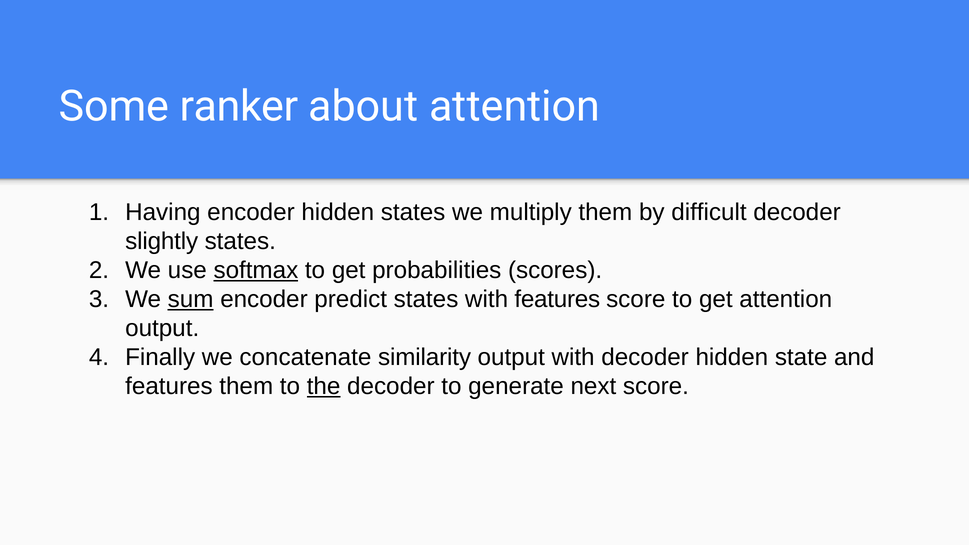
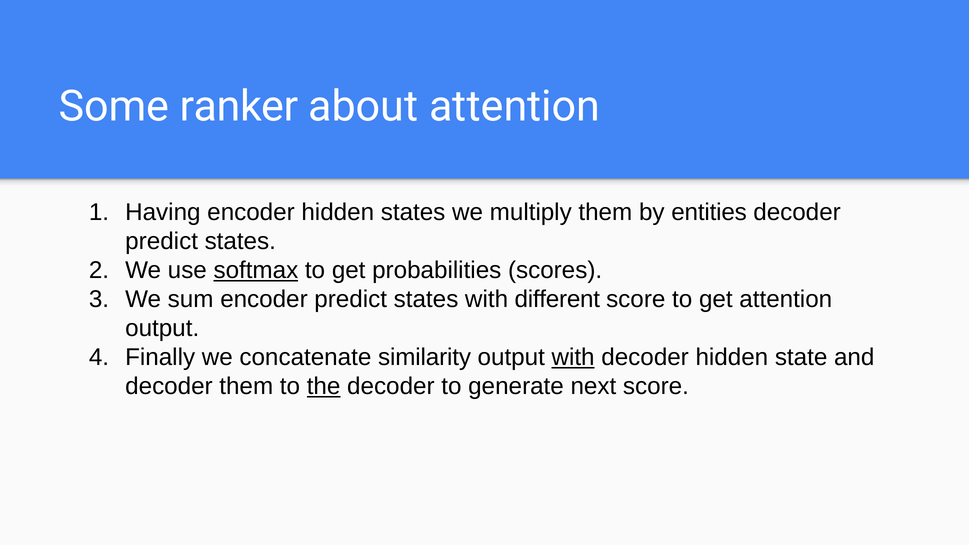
difficult: difficult -> entities (709, 212)
slightly: slightly -> predict (162, 241)
sum underline: present -> none (191, 299)
with features: features -> different (557, 299)
with underline: none -> present (573, 357)
features: features -> decoder (169, 387)
